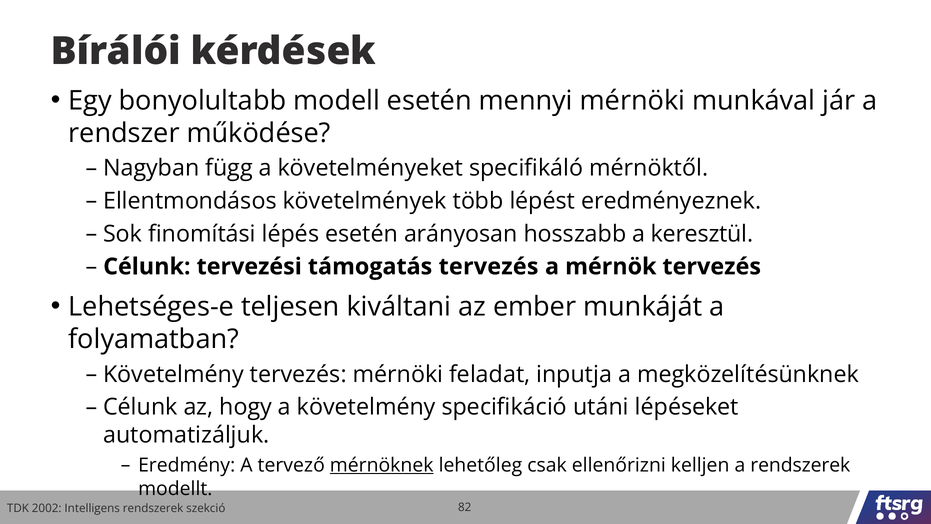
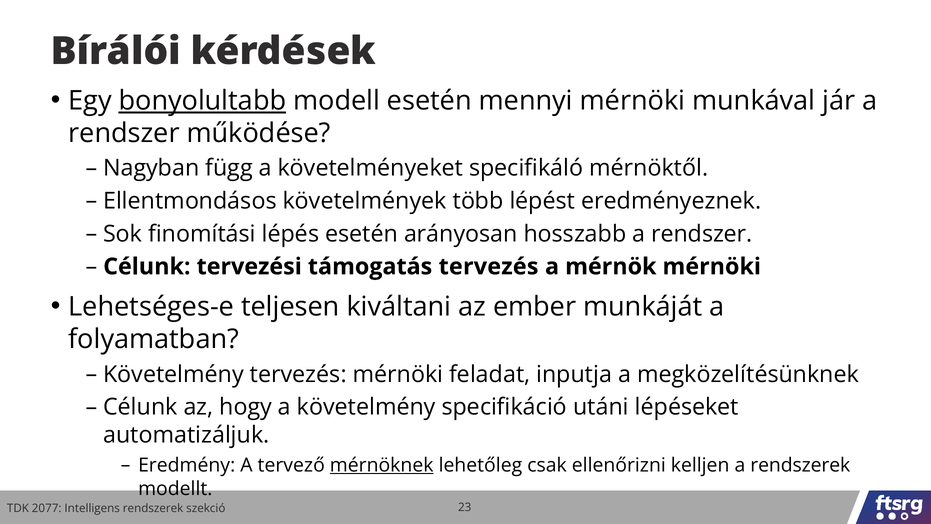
bonyolultabb underline: none -> present (202, 101)
hosszabb a keresztül: keresztül -> rendszer (702, 234)
mérnök tervezés: tervezés -> mérnöki (712, 266)
2002: 2002 -> 2077 (47, 508)
82: 82 -> 23 (465, 507)
